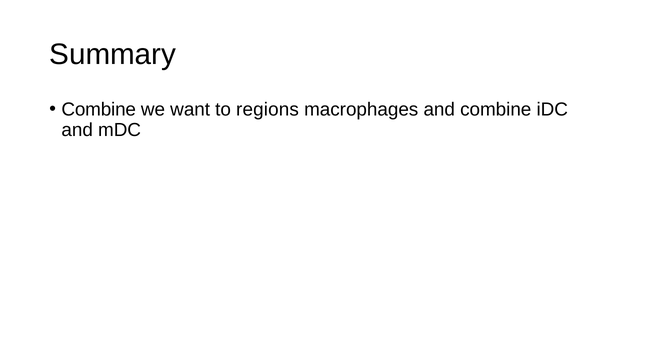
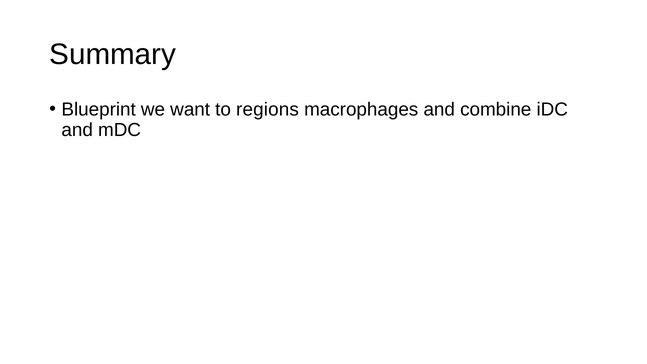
Combine: Combine -> Blueprint (99, 109)
